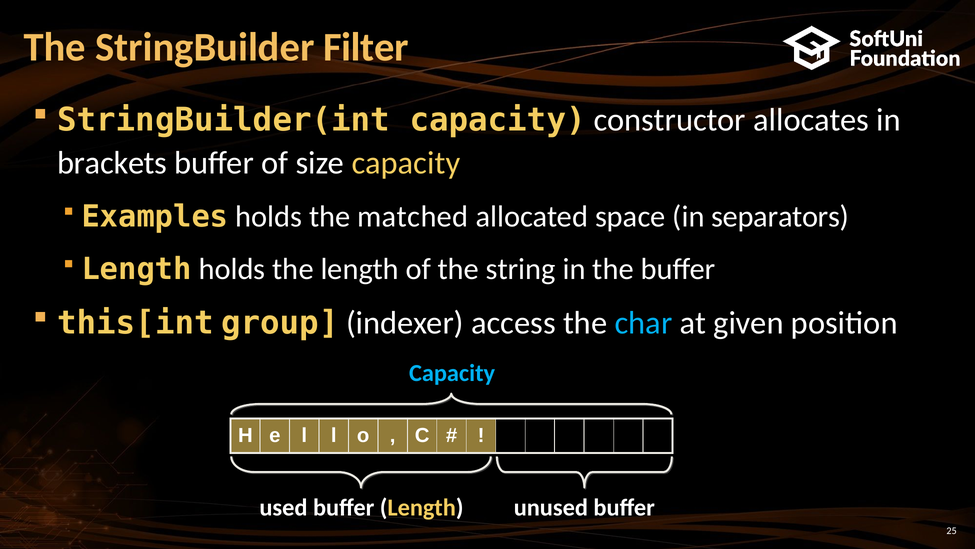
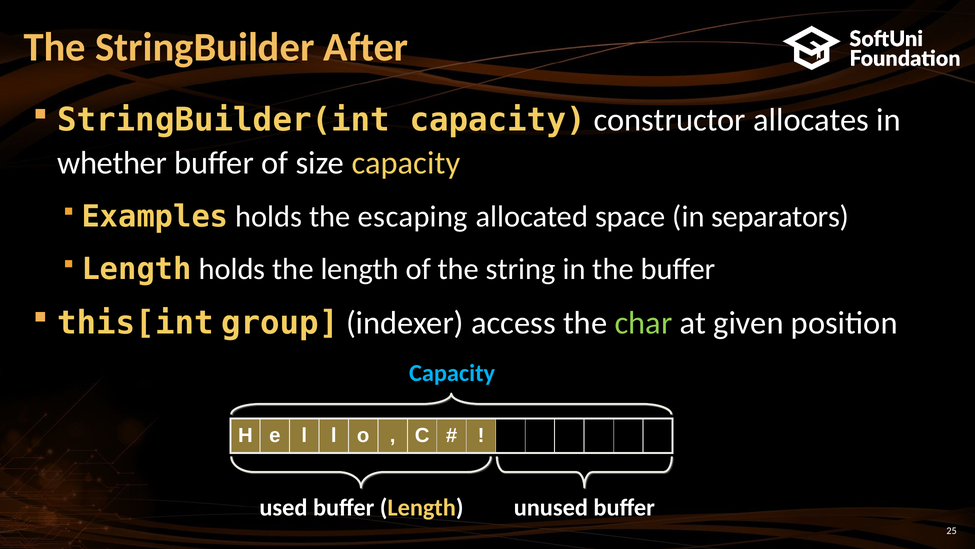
Filter: Filter -> After (366, 47)
brackets: brackets -> whether (112, 163)
matched: matched -> escaping (413, 216)
char colour: light blue -> light green (643, 323)
